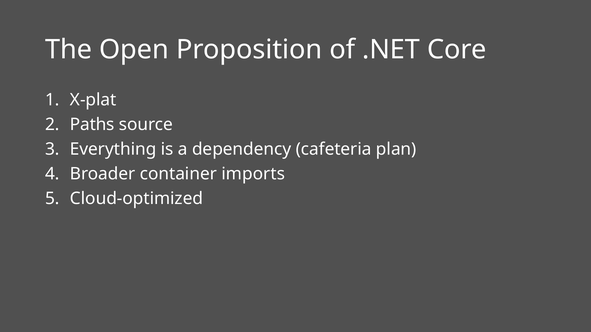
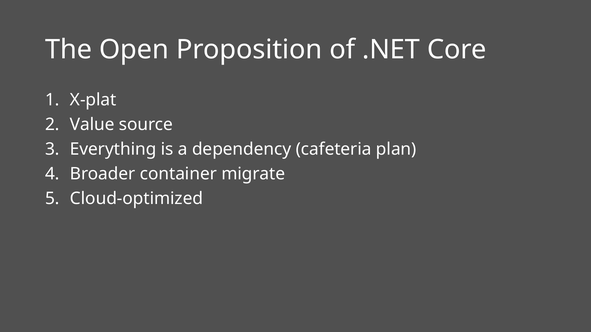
Paths: Paths -> Value (92, 125)
imports: imports -> migrate (253, 174)
